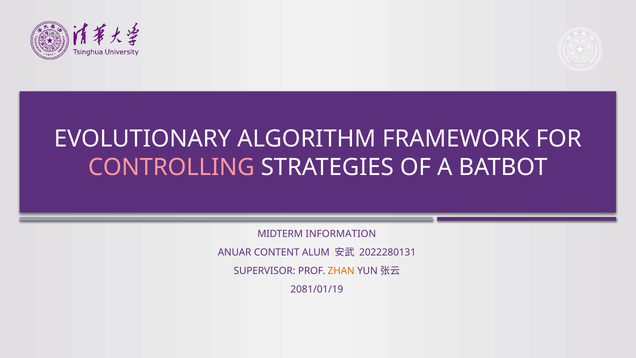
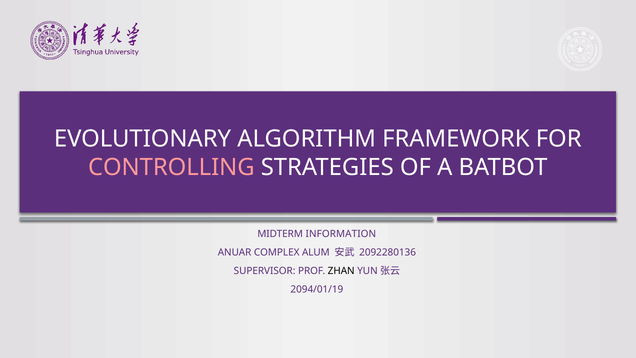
CONTENT: CONTENT -> COMPLEX (277, 252)
2022280131: 2022280131 -> 2092280136 (388, 252)
ZHAN colour: orange -> black (341, 271)
2081/01/19: 2081/01/19 -> 2094/01/19 (317, 289)
